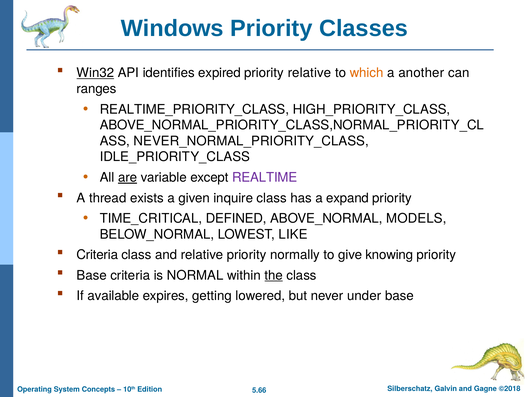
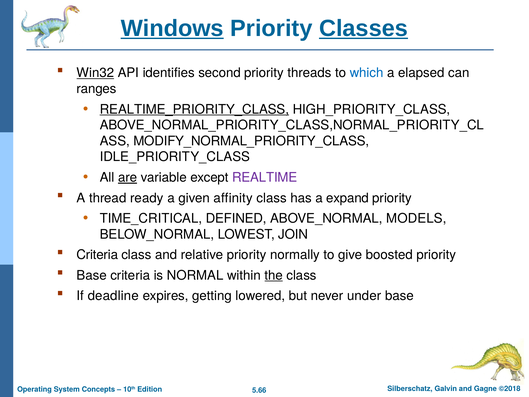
Windows underline: none -> present (172, 28)
Classes underline: none -> present (364, 28)
expired: expired -> second (220, 73)
priority relative: relative -> threads (310, 73)
which colour: orange -> blue (367, 73)
another: another -> elapsed (421, 73)
REALTIME_PRIORITY_CLASS underline: none -> present (194, 109)
NEVER_NORMAL_PRIORITY_CLASS: NEVER_NORMAL_PRIORITY_CLASS -> MODIFY_NORMAL_PRIORITY_CLASS (251, 141)
exists: exists -> ready (147, 198)
inquire: inquire -> affinity (233, 198)
LIKE: LIKE -> JOIN (293, 234)
knowing: knowing -> boosted (389, 255)
available: available -> deadline (113, 296)
